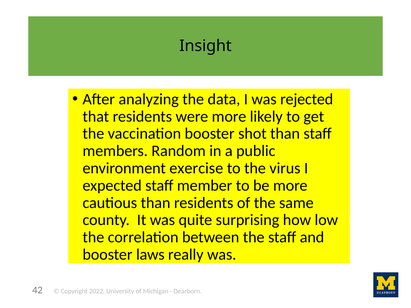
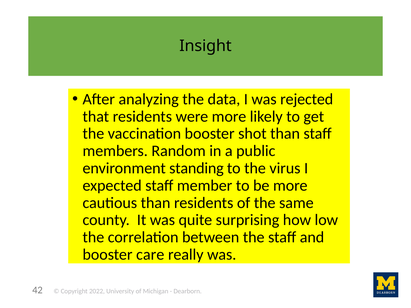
exercise: exercise -> standing (196, 168)
laws: laws -> care (150, 255)
